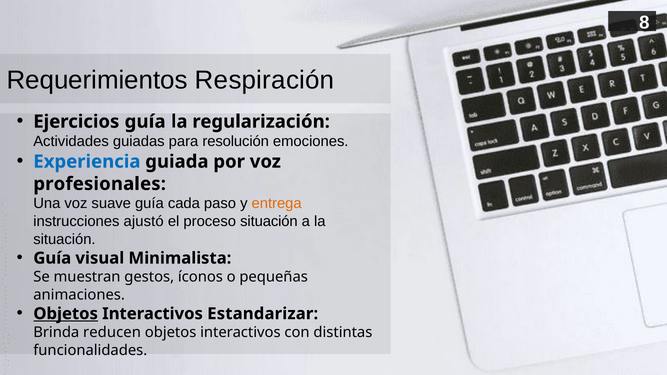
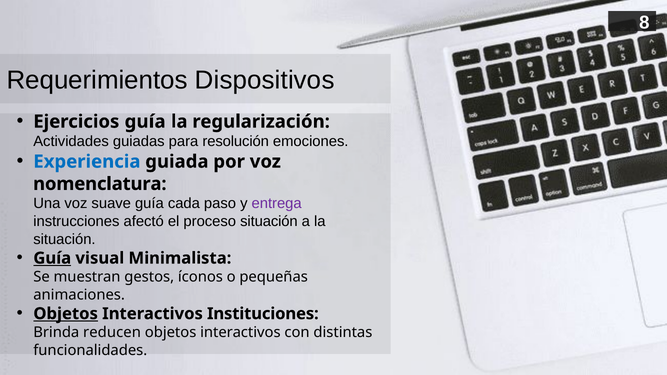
Respiración: Respiración -> Dispositivos (265, 80)
profesionales: profesionales -> nomenclatura (100, 184)
entrega colour: orange -> purple (277, 204)
ajustó: ajustó -> afectó (144, 221)
Guía underline: none -> present (52, 258)
Estandarizar: Estandarizar -> Instituciones (263, 314)
